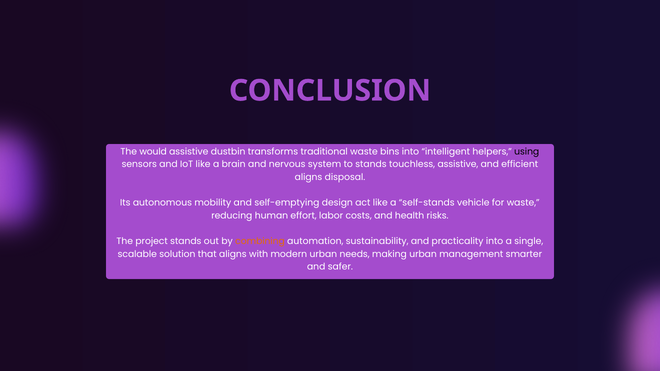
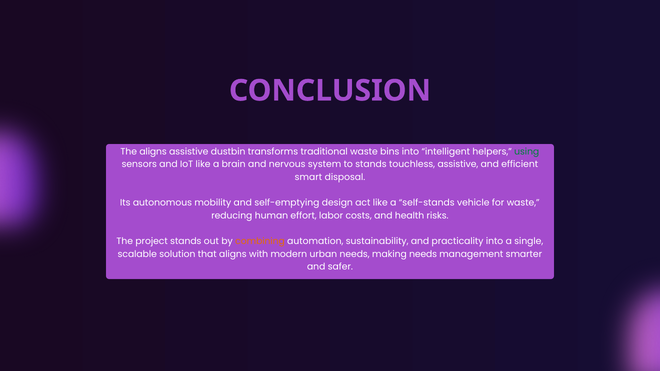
The would: would -> aligns (153, 152)
using colour: black -> green (527, 152)
aligns: aligns -> smart (308, 177)
making urban: urban -> needs (423, 254)
